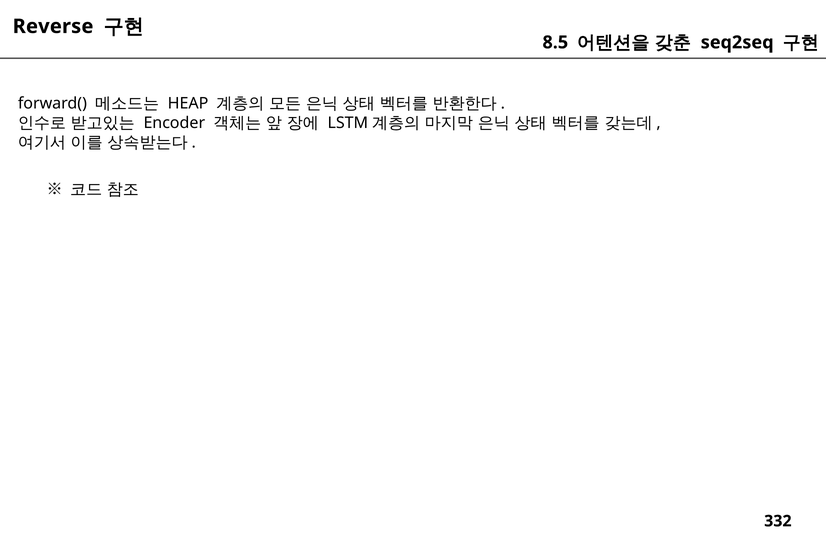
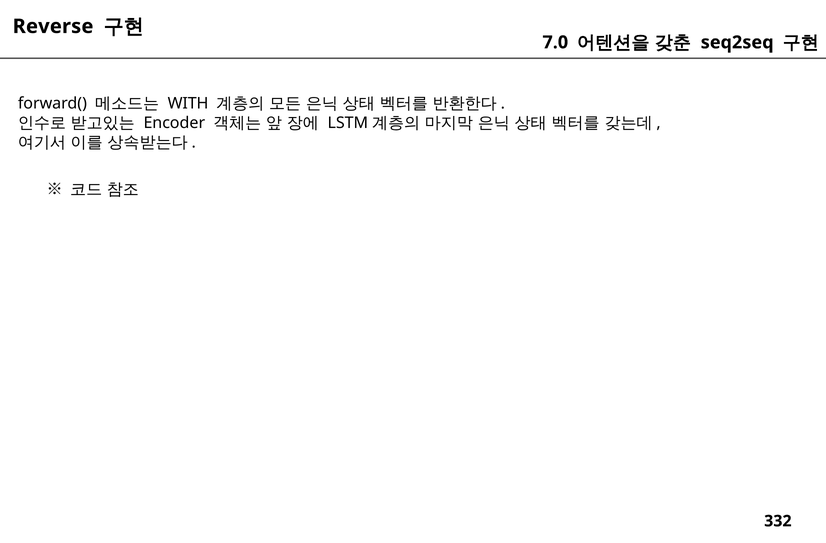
8.5: 8.5 -> 7.0 (555, 42)
HEAP: HEAP -> WITH (188, 104)
